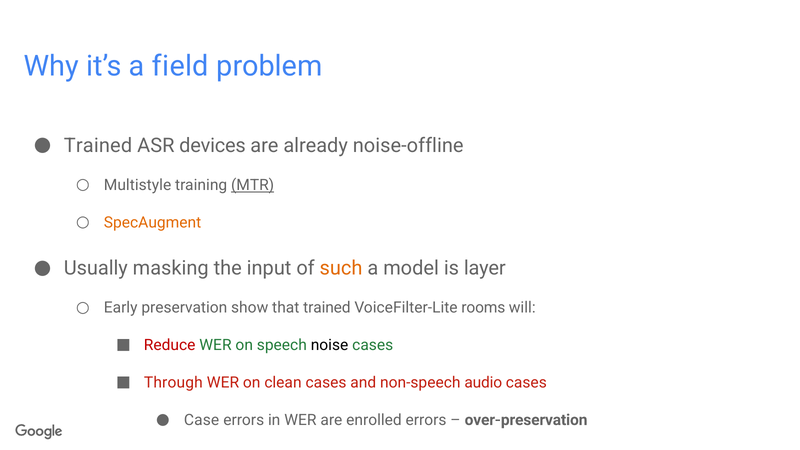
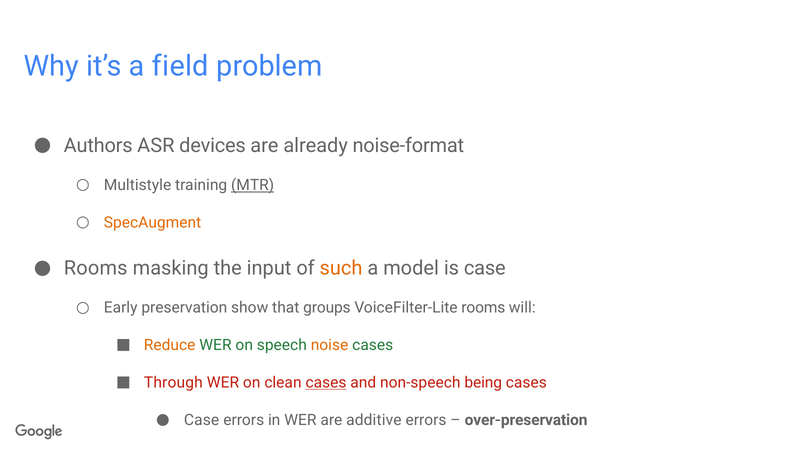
Trained: Trained -> Authors (98, 145)
noise-offline: noise-offline -> noise-format (408, 145)
Usually: Usually -> Rooms (96, 268)
is layer: layer -> case (485, 268)
that trained: trained -> groups (327, 308)
Reduce colour: red -> orange (170, 345)
noise colour: black -> orange (330, 345)
cases underline: none -> present (326, 383)
audio: audio -> being (483, 383)
enrolled: enrolled -> additive (374, 420)
